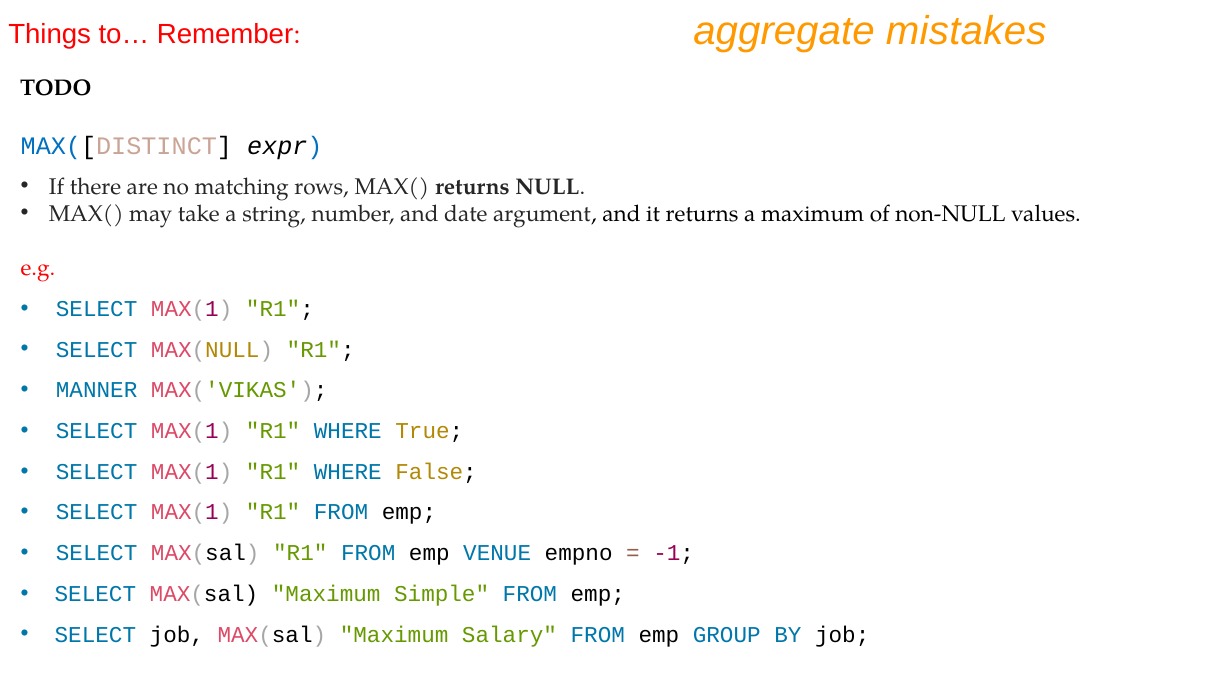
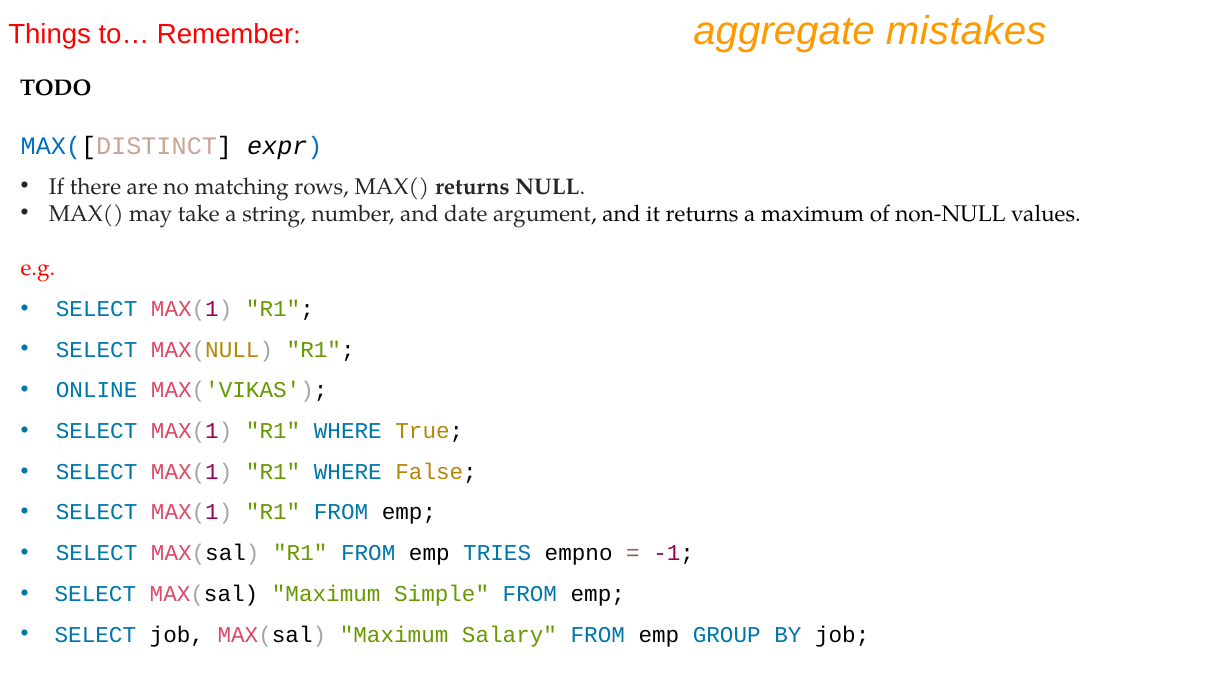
MANNER: MANNER -> ONLINE (97, 390)
VENUE: VENUE -> TRIES (497, 553)
